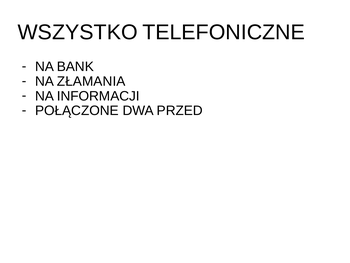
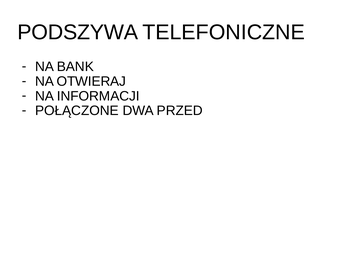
WSZYSTKO: WSZYSTKO -> PODSZYWA (78, 32)
ZŁAMANIA: ZŁAMANIA -> OTWIERAJ (91, 81)
